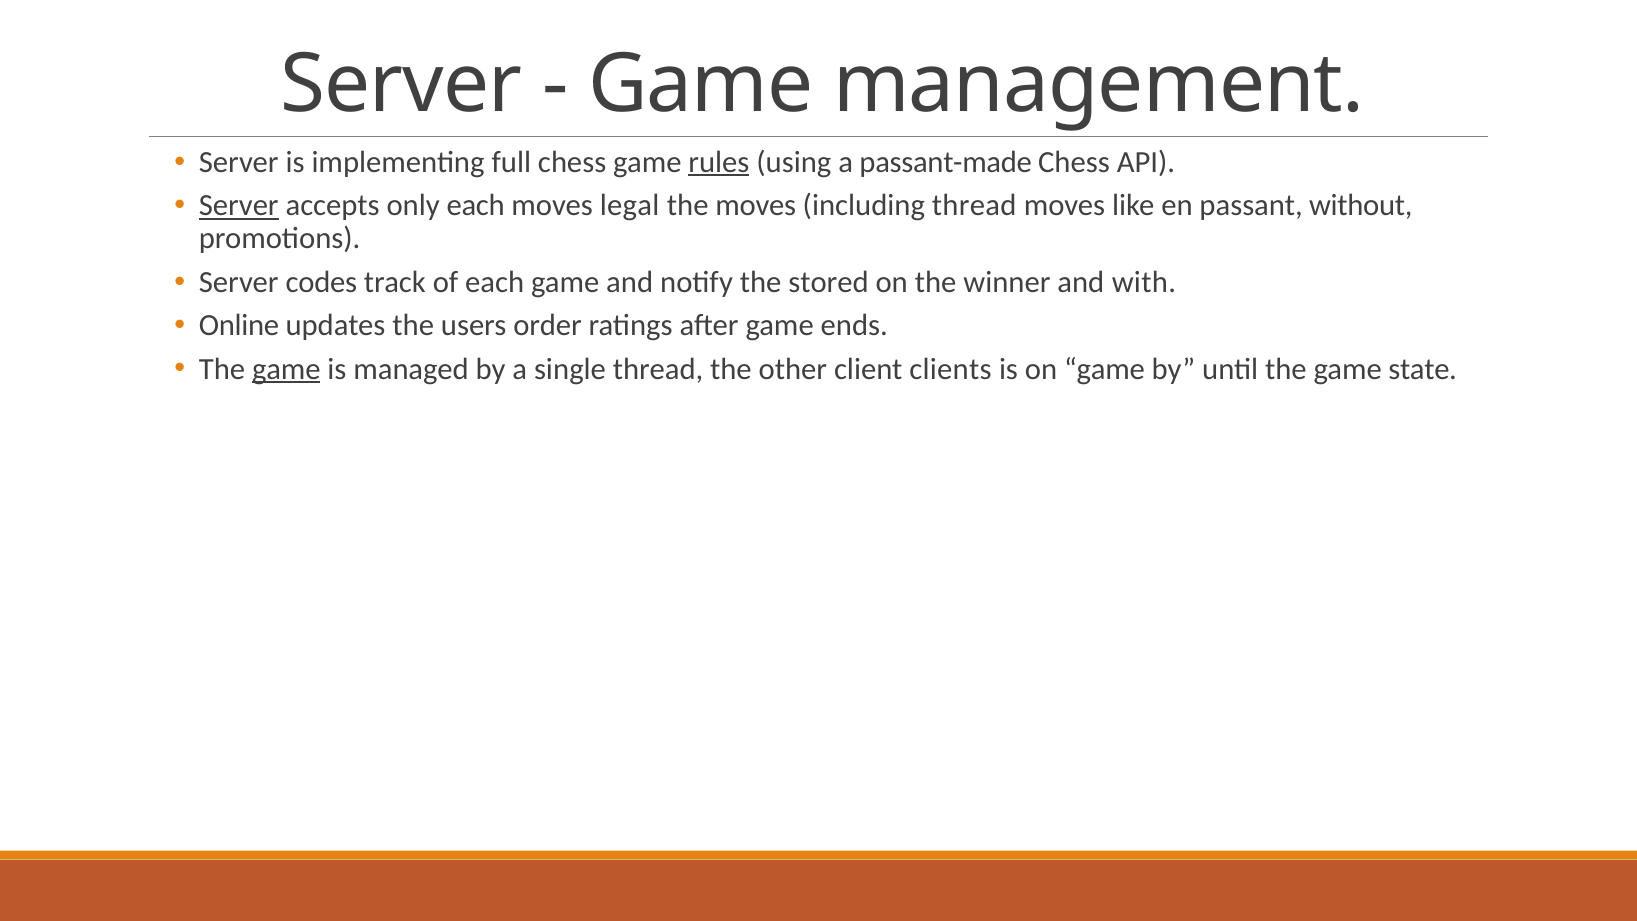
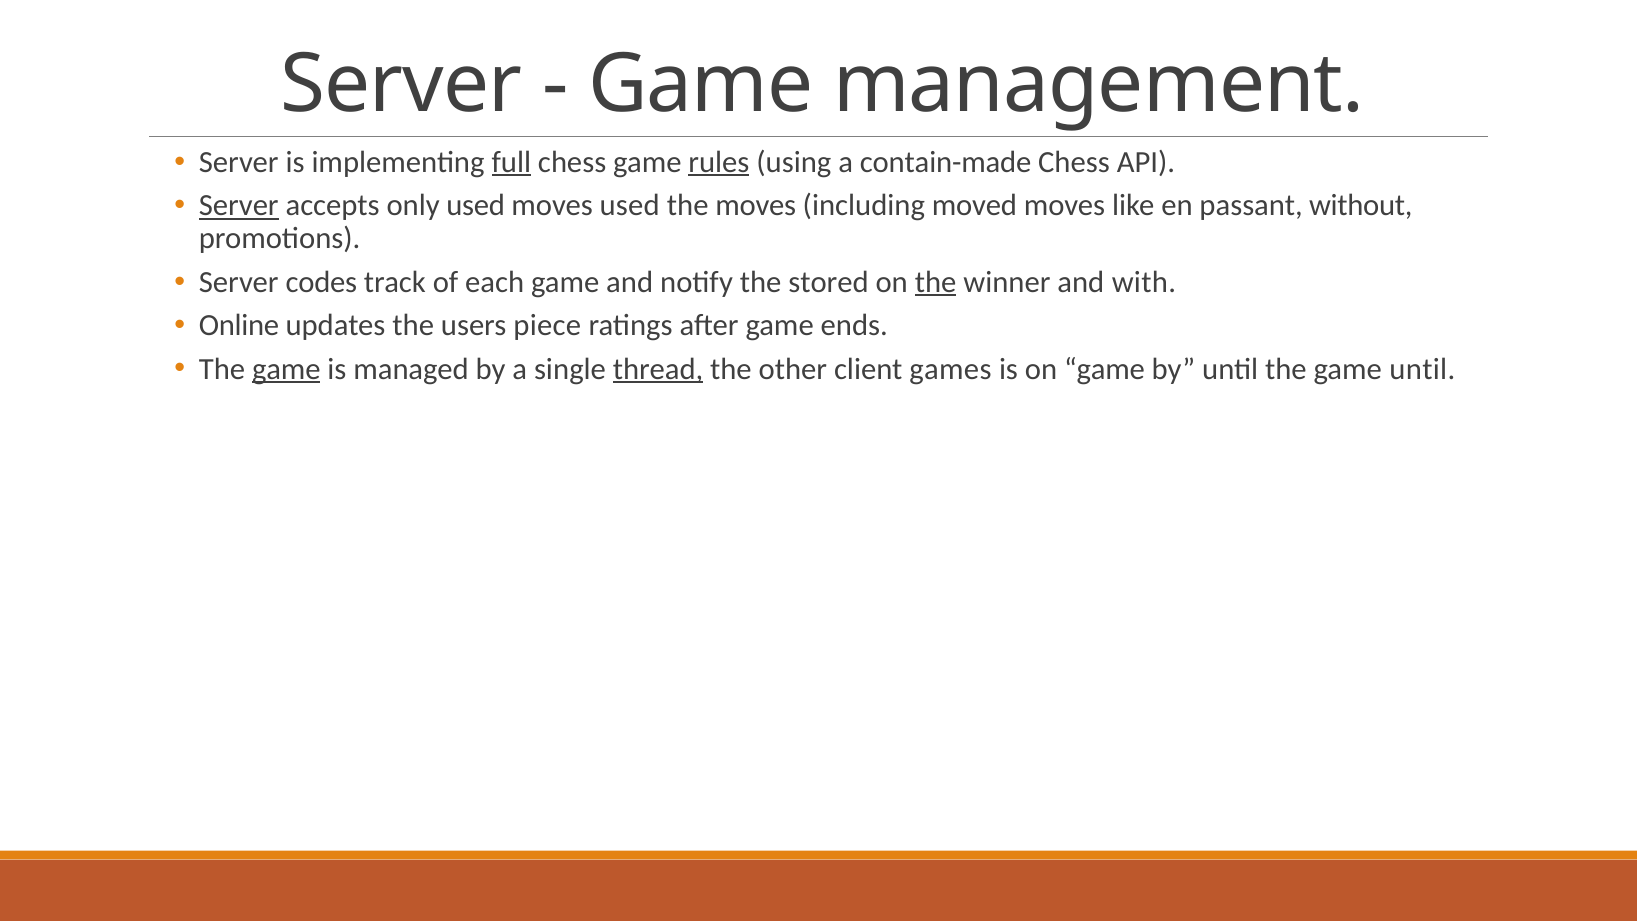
full underline: none -> present (511, 162)
passant-made: passant-made -> contain-made (946, 162)
only each: each -> used (476, 206)
moves legal: legal -> used (630, 206)
including thread: thread -> moved (974, 206)
the underline: none -> present (936, 282)
order: order -> piece (547, 326)
thread underline: none -> present (658, 369)
clients: clients -> games (950, 369)
game state: state -> until (1422, 369)
